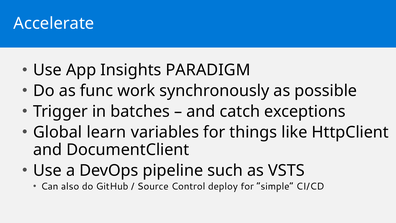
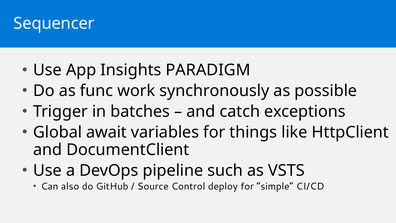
Accelerate: Accelerate -> Sequencer (54, 23)
learn: learn -> await (106, 132)
